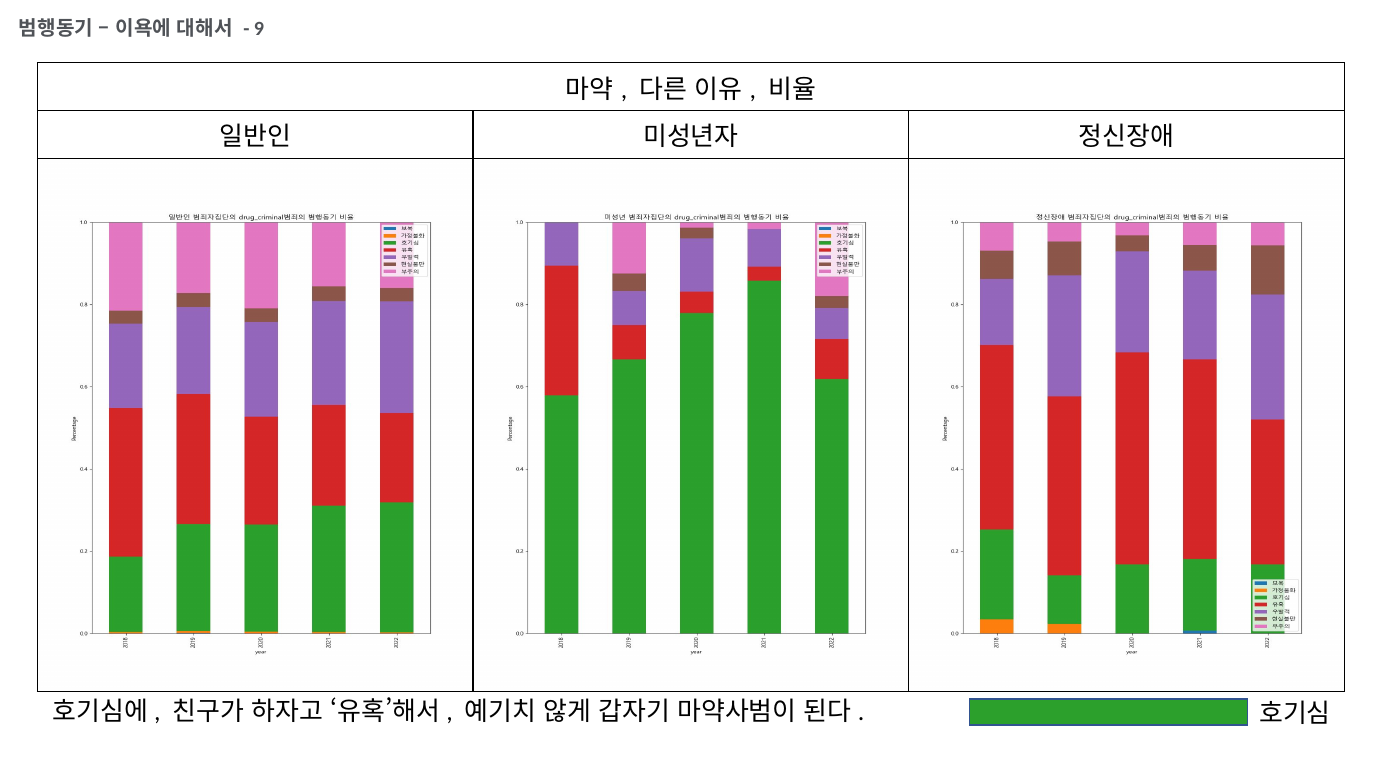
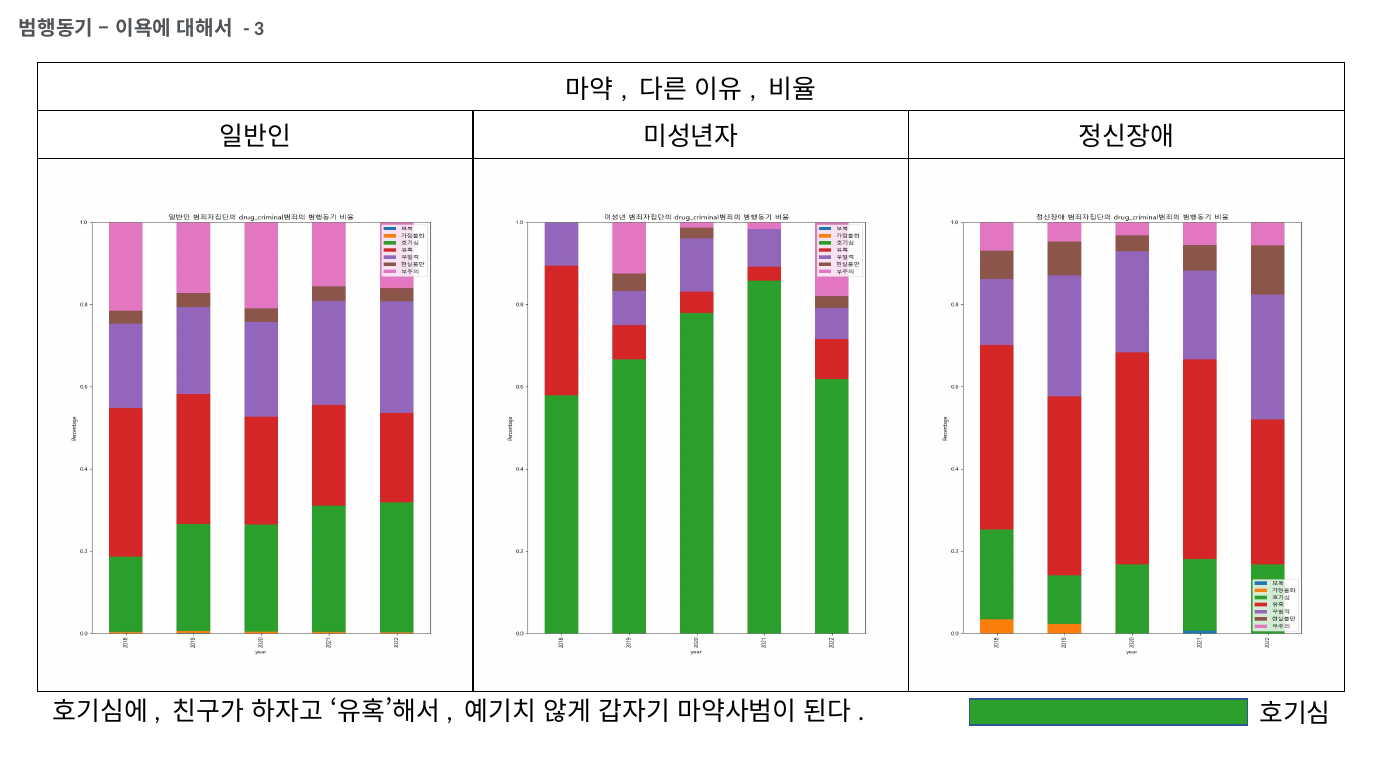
9: 9 -> 3 (259, 29)
